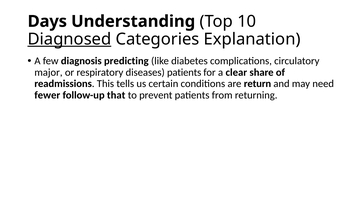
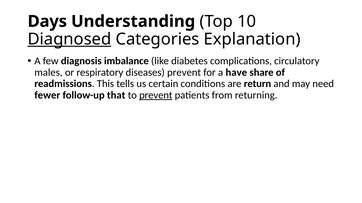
predicting: predicting -> imbalance (126, 61)
major: major -> males (48, 73)
diseases patients: patients -> prevent (184, 73)
clear: clear -> have (236, 73)
prevent underline: none -> present (156, 95)
